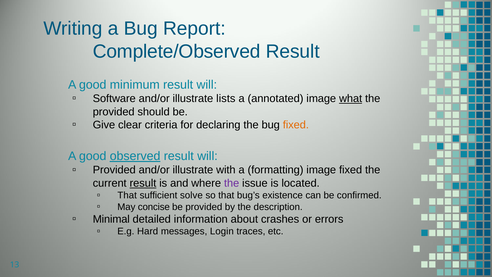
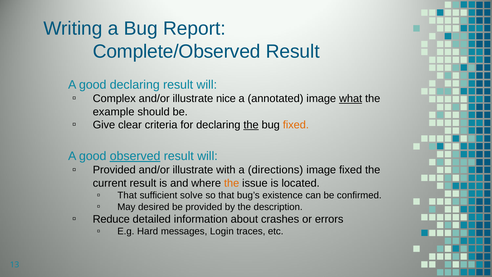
good minimum: minimum -> declaring (135, 85)
Software: Software -> Complex (114, 99)
lists: lists -> nice (226, 99)
provided: provided -> example (114, 112)
the underline: none -> present (251, 125)
formatting: formatting -> directions (275, 170)
result underline: present -> none (143, 183)
the colour: purple -> orange (232, 183)
concise: concise -> desired (154, 207)
Minimal: Minimal -> Reduce (111, 219)
